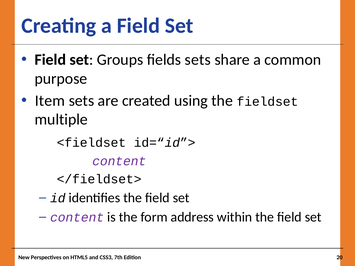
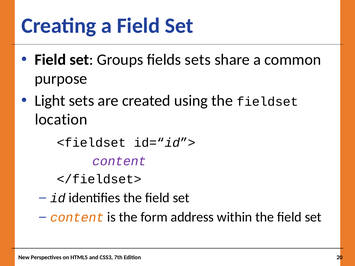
Item: Item -> Light (50, 101)
multiple: multiple -> location (61, 120)
content colour: purple -> orange (77, 218)
